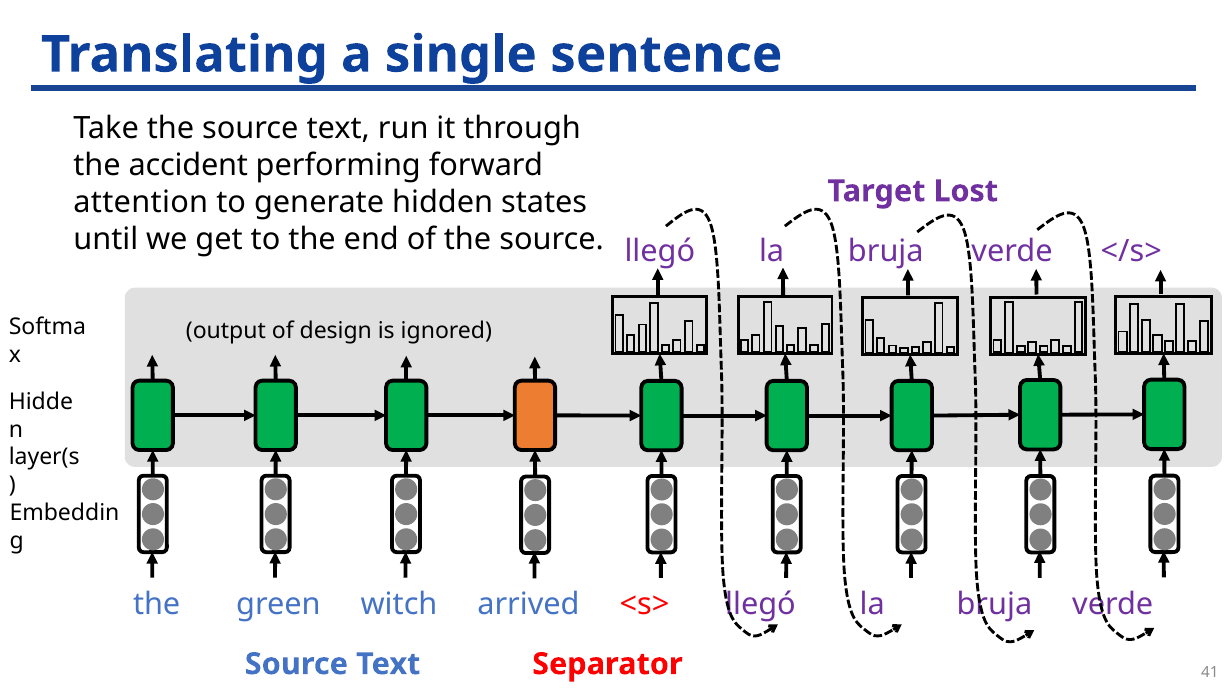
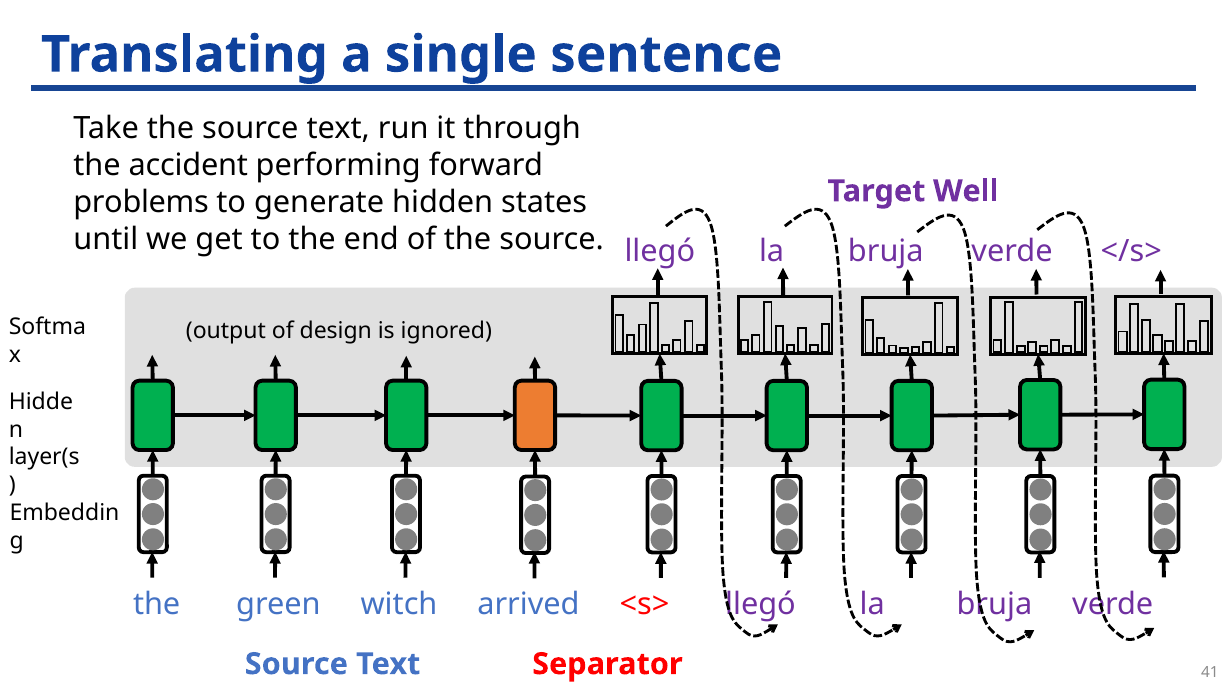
Lost: Lost -> Well (966, 191)
attention: attention -> problems (141, 202)
